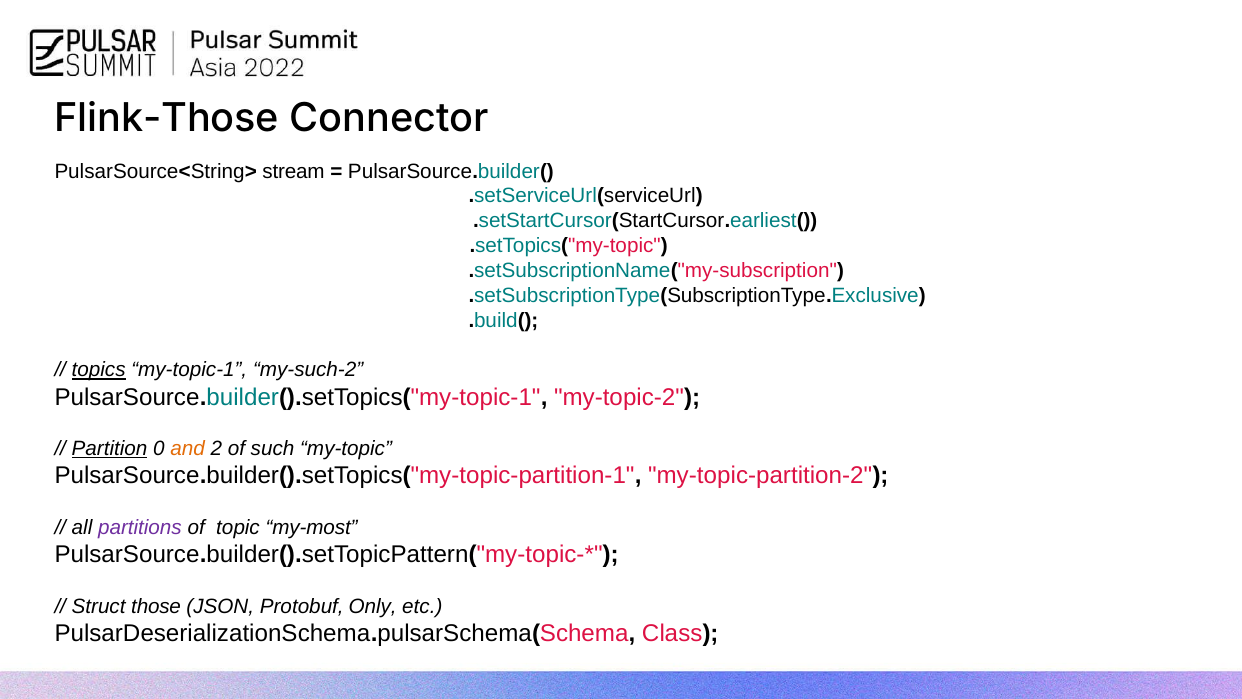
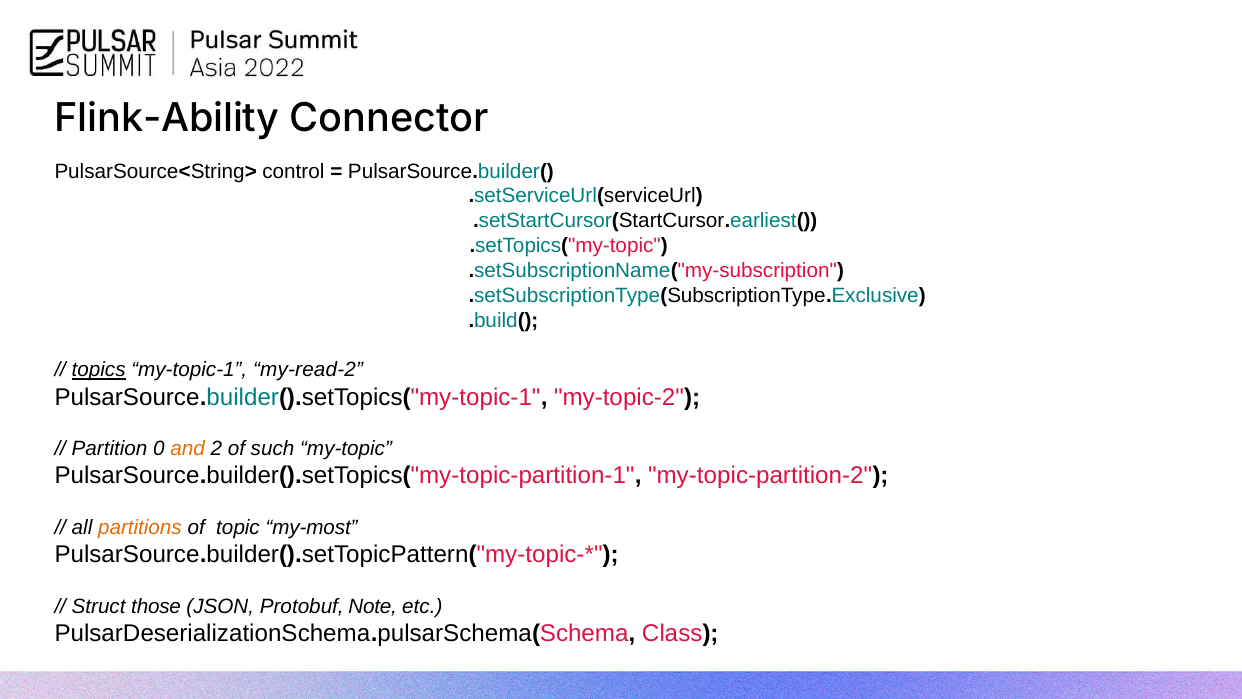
Flink-Those: Flink-Those -> Flink-Ability (167, 119)
stream: stream -> control (293, 171)
my-such-2: my-such-2 -> my-read-2 (308, 370)
Partition underline: present -> none (110, 449)
partitions colour: purple -> orange (140, 527)
Only: Only -> Note (373, 606)
